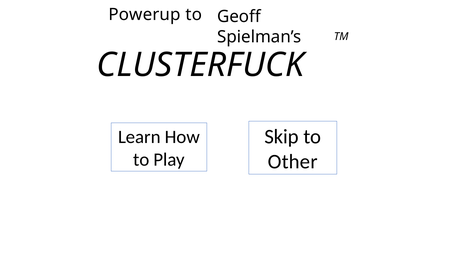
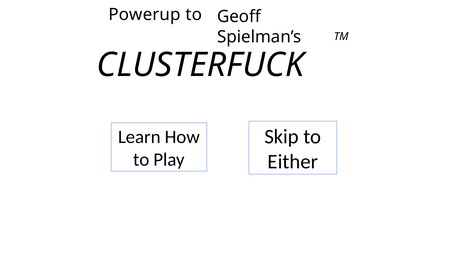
Other: Other -> Either (293, 162)
